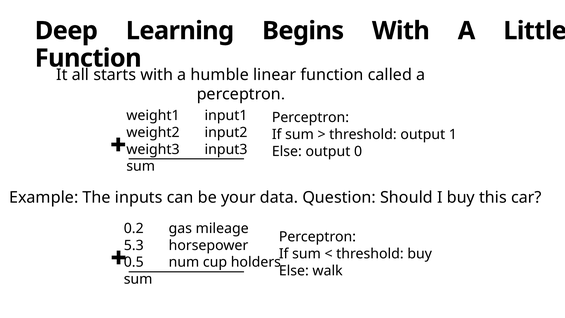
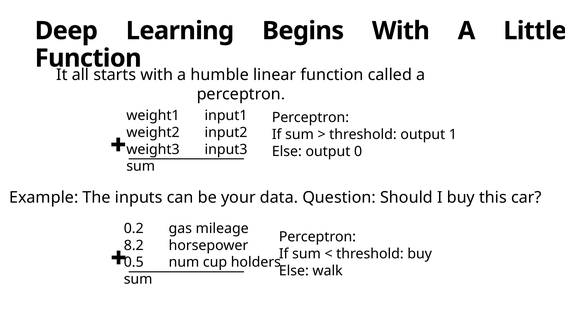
5.3: 5.3 -> 8.2 (134, 245)
